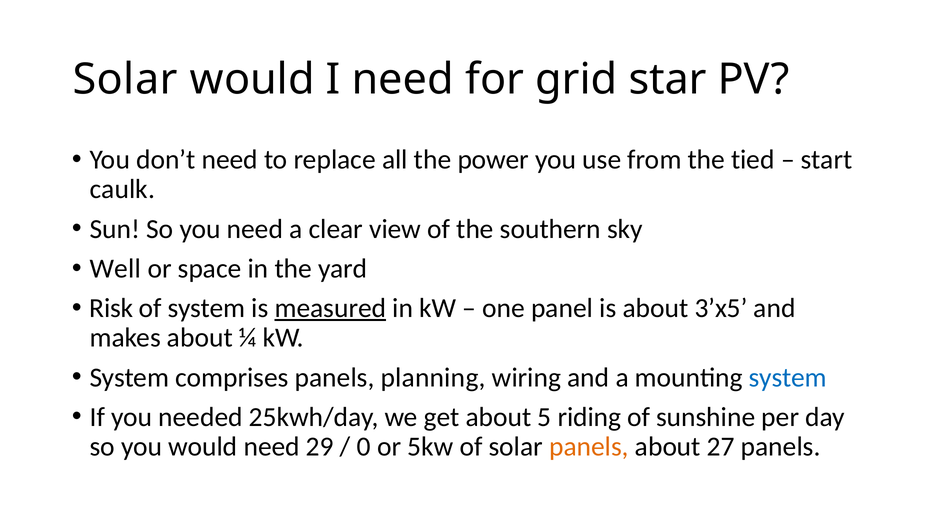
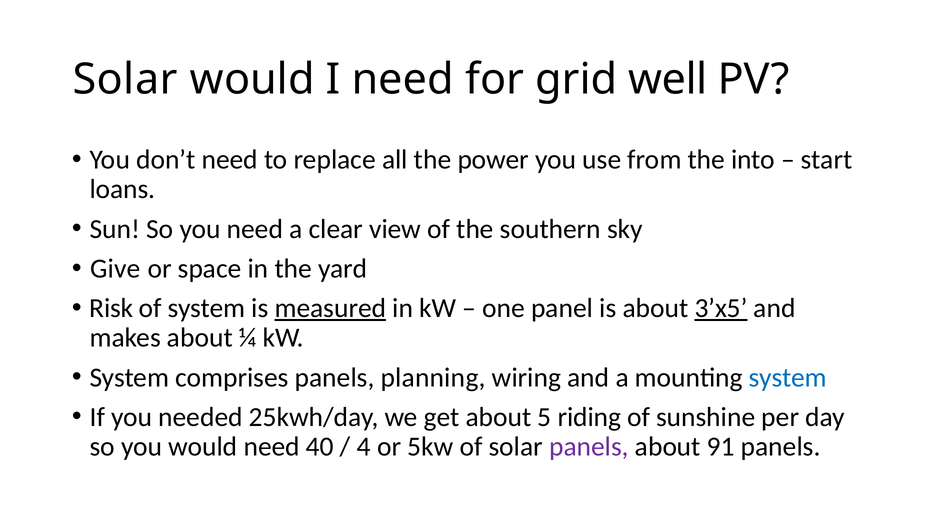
star: star -> well (668, 79)
tied: tied -> into (753, 160)
caulk: caulk -> loans (122, 189)
Well: Well -> Give (115, 269)
3’x5 underline: none -> present (721, 308)
29: 29 -> 40 (320, 447)
0: 0 -> 4 (364, 447)
panels colour: orange -> purple (589, 447)
27: 27 -> 91 (721, 447)
